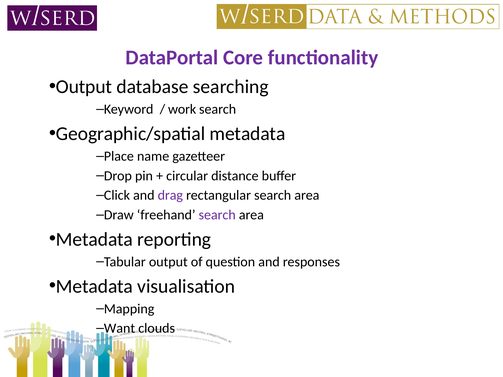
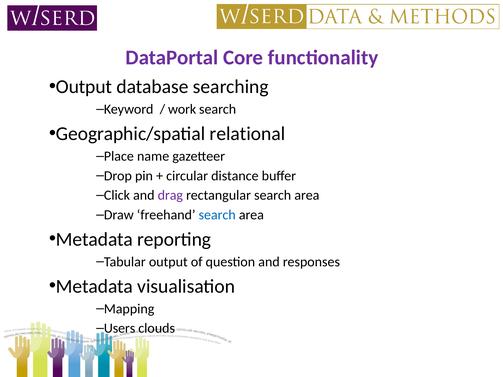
Geographic/spatial metadata: metadata -> relational (247, 134)
search colour: purple -> blue (217, 215)
Want: Want -> Users (120, 329)
